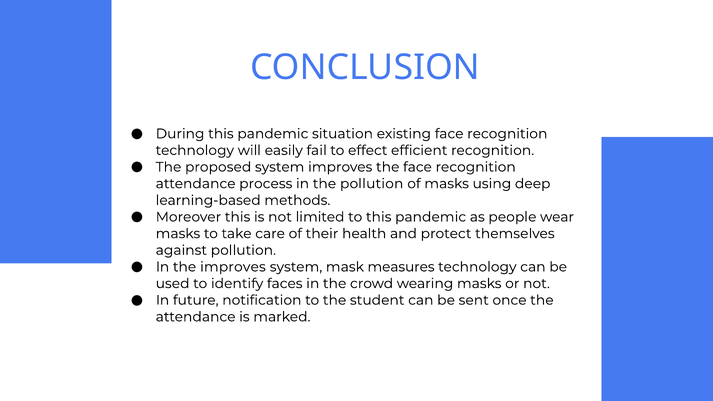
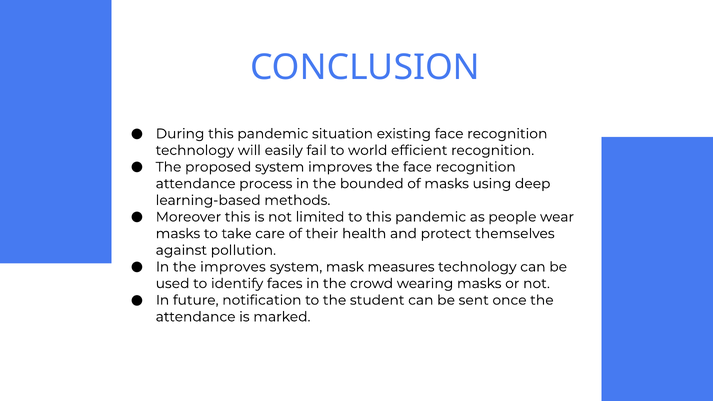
effect: effect -> world (368, 150)
the pollution: pollution -> bounded (372, 184)
